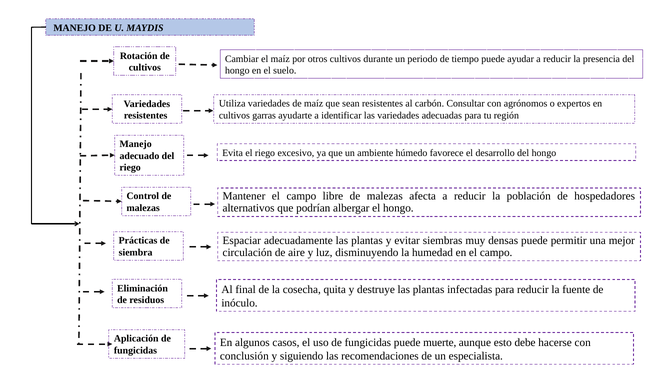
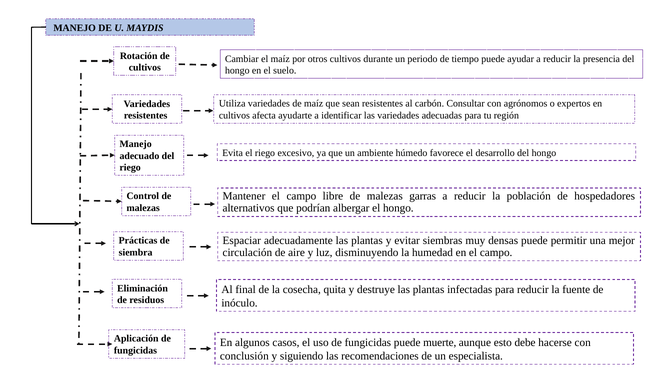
garras: garras -> afecta (264, 115)
afecta: afecta -> garras (423, 196)
